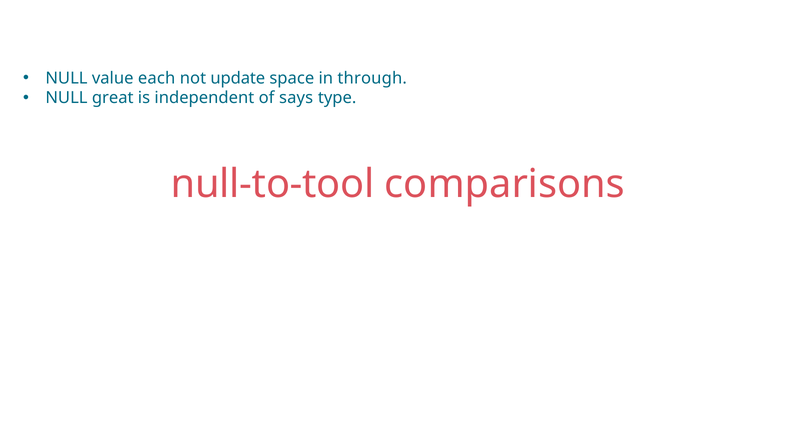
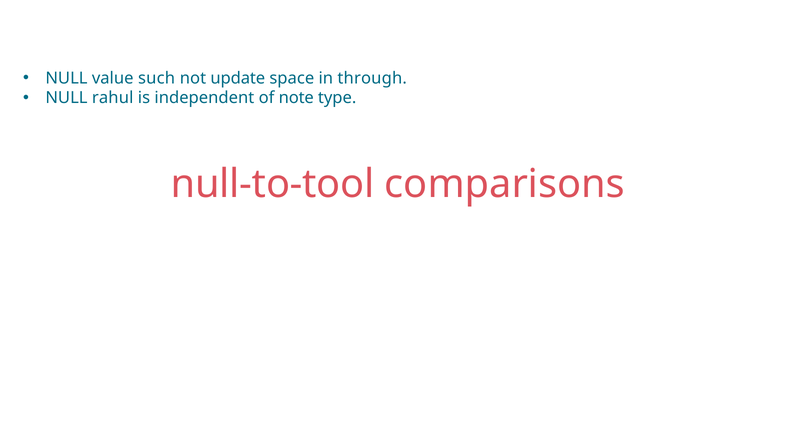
each: each -> such (157, 78)
great: great -> rahul (113, 98)
says: says -> note (296, 98)
